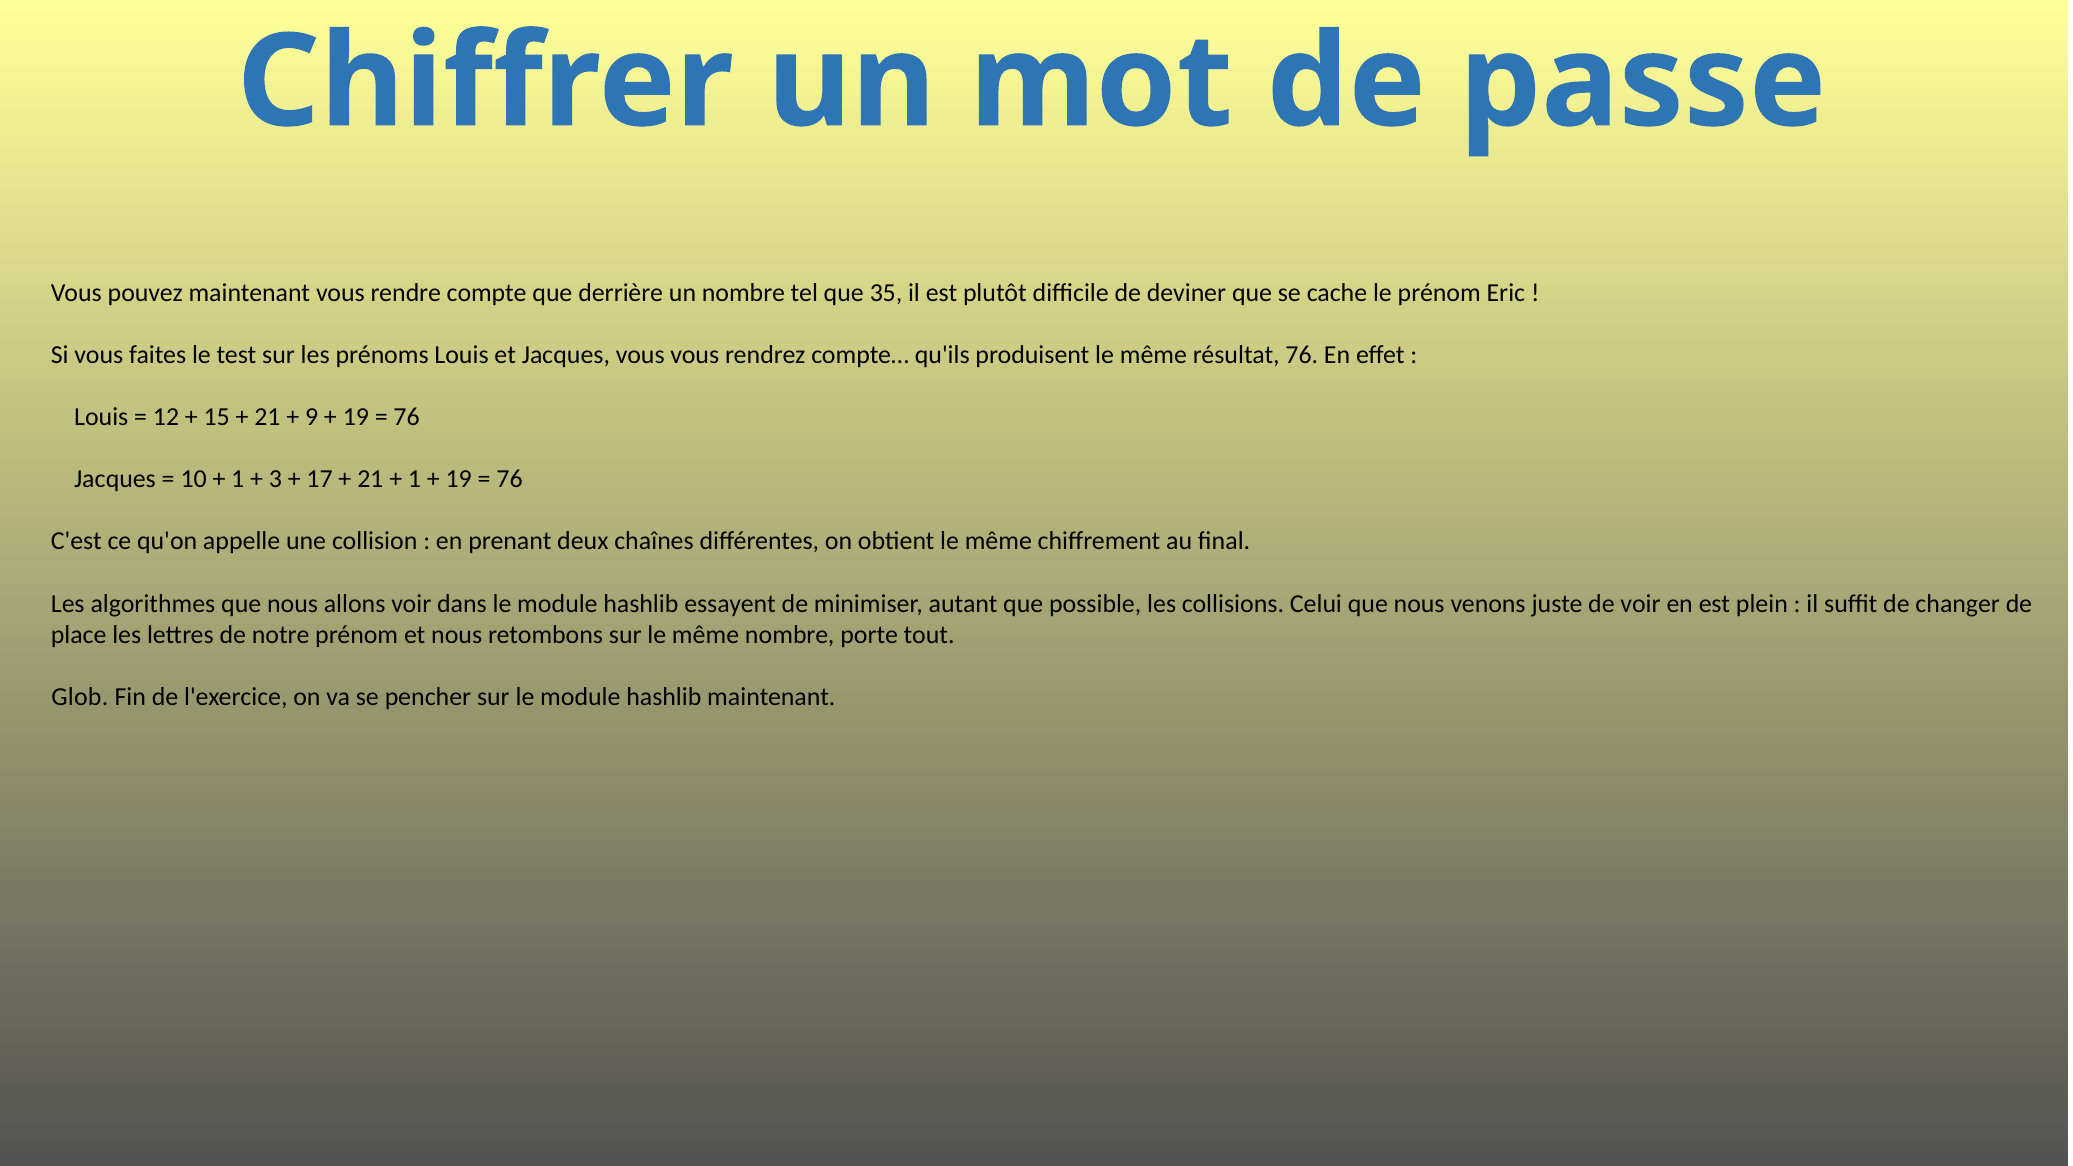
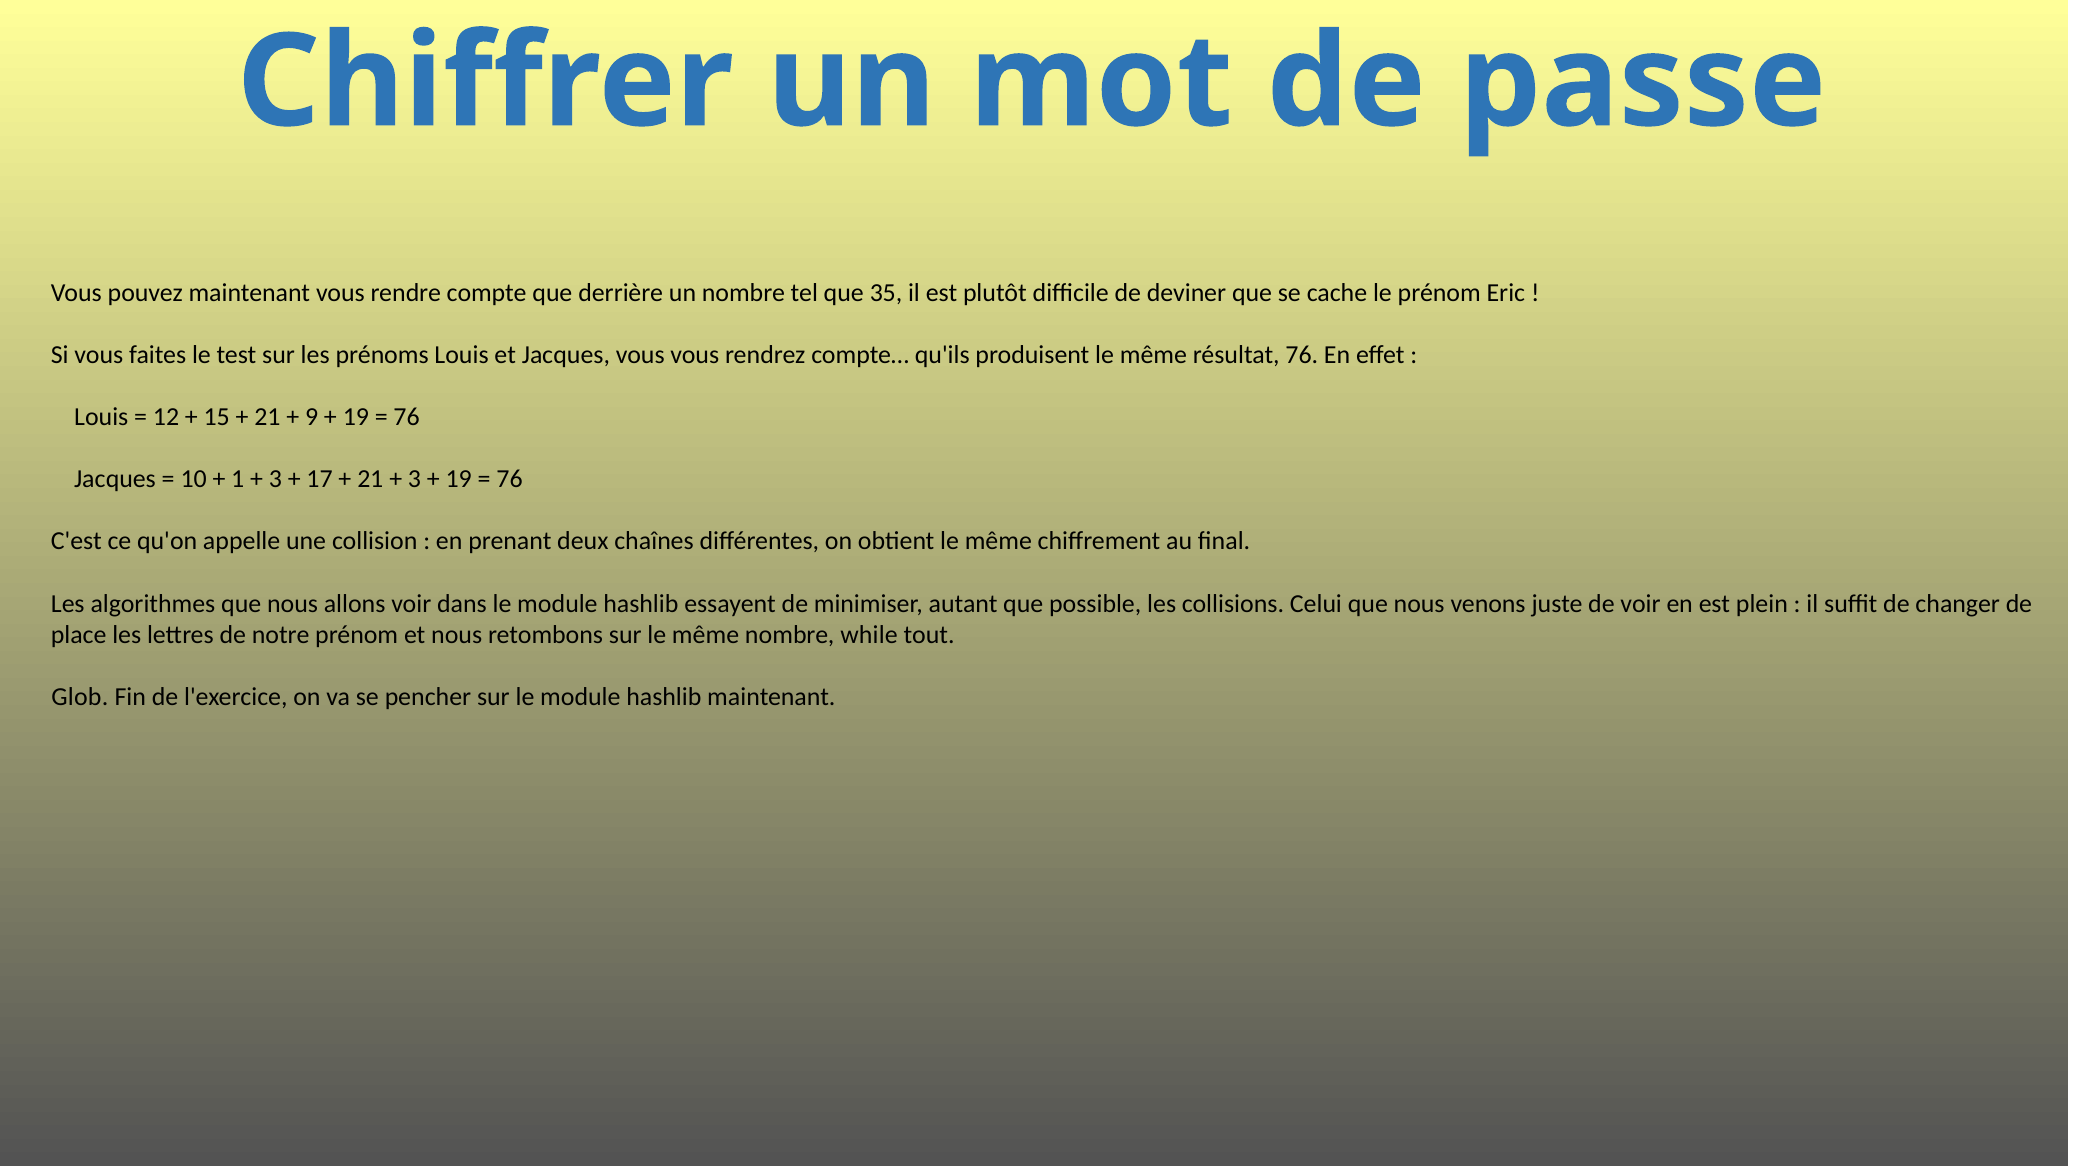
1: 1 -> 3 (414, 479)
porte: porte -> while (869, 635)
